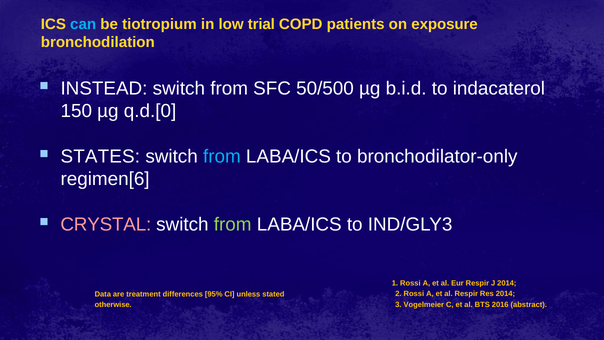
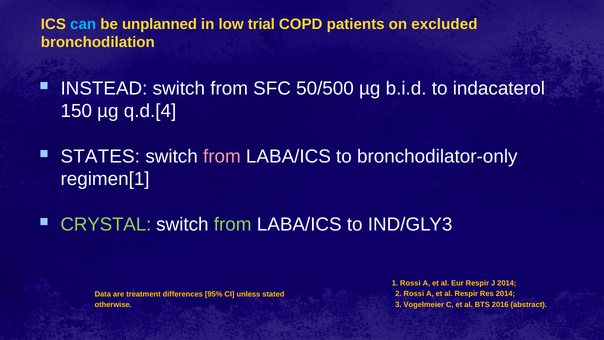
tiotropium: tiotropium -> unplanned (160, 24)
exposure: exposure -> excluded (444, 24)
q.d.[0: q.d.[0 -> q.d.[4 (150, 111)
from colour: light blue -> pink (222, 156)
regimen[6: regimen[6 -> regimen[1 (105, 179)
CRYSTAL colour: pink -> light green (106, 224)
